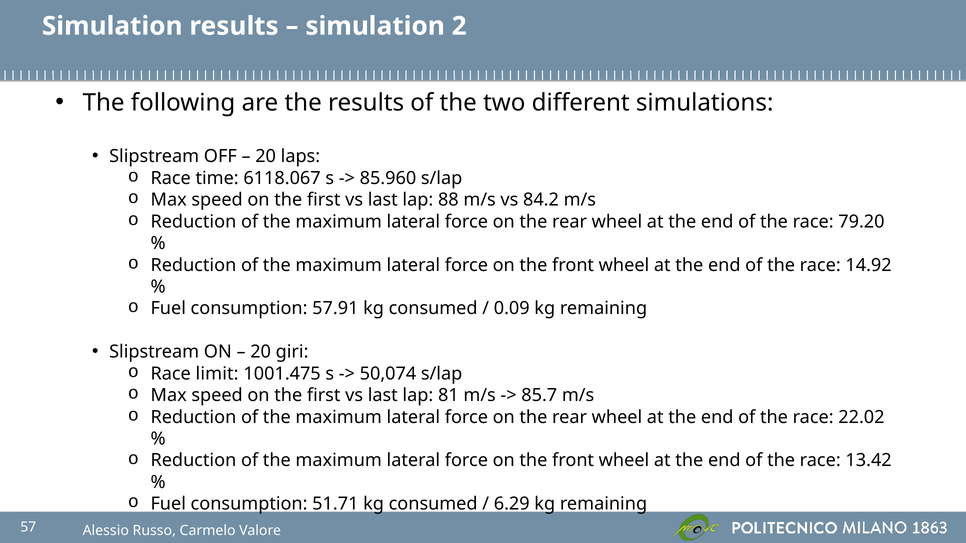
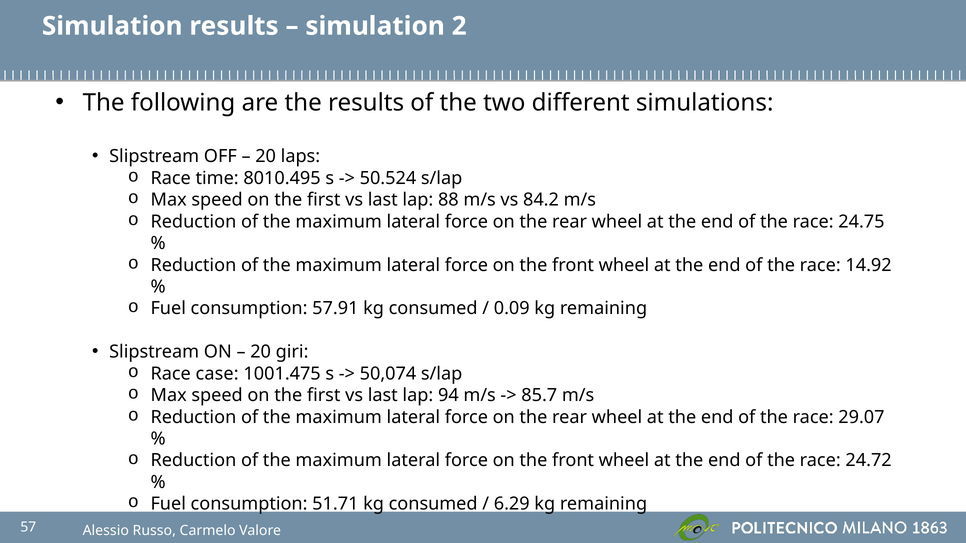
6118.067: 6118.067 -> 8010.495 (282, 178)
85.960: 85.960 -> 50.524 (388, 178)
79.20: 79.20 -> 24.75 (861, 222)
limit: limit -> case (217, 374)
81: 81 -> 94 (448, 396)
22.02: 22.02 -> 29.07 (861, 417)
13.42: 13.42 -> 24.72 (869, 461)
